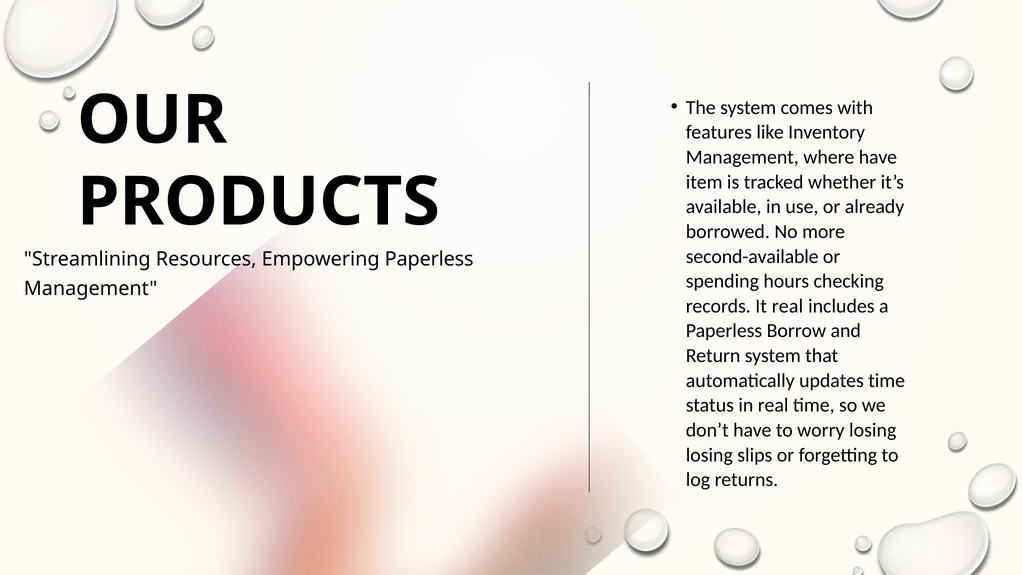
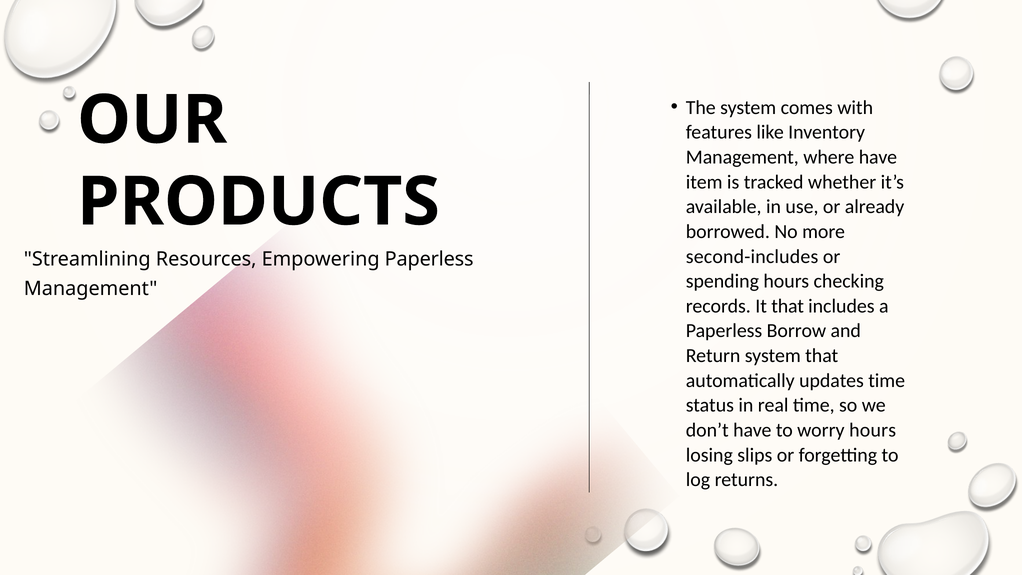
second-available: second-available -> second-includes (752, 256)
It real: real -> that (788, 306)
worry losing: losing -> hours (873, 430)
